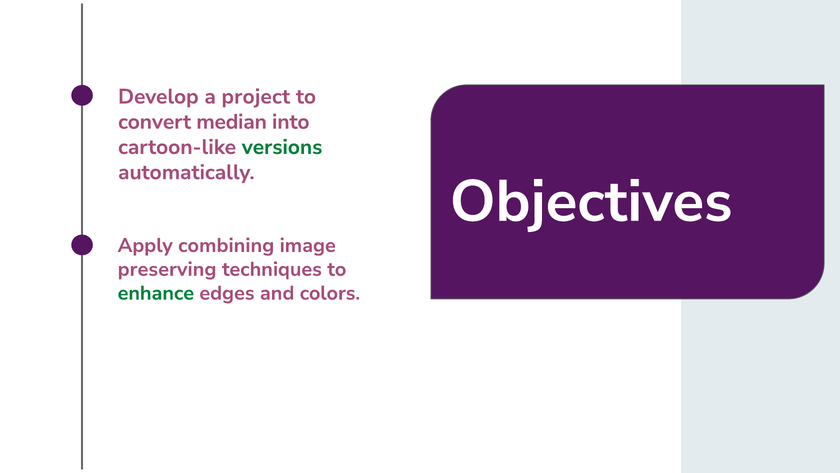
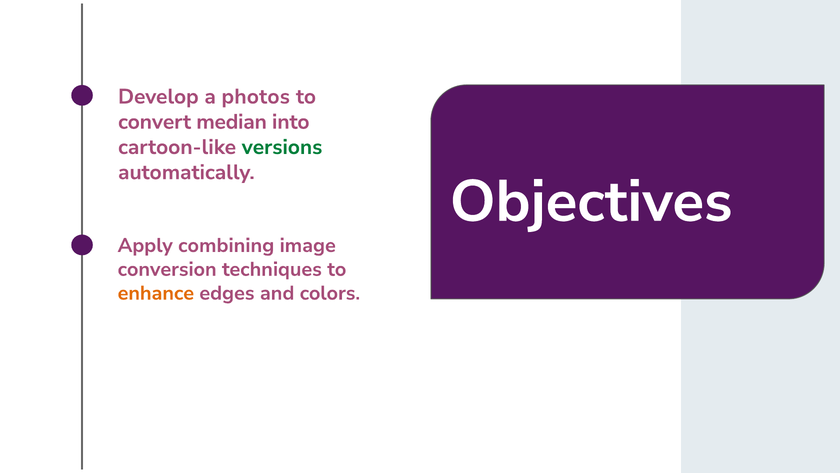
project: project -> photos (256, 96)
preserving: preserving -> conversion (167, 269)
enhance colour: green -> orange (156, 293)
